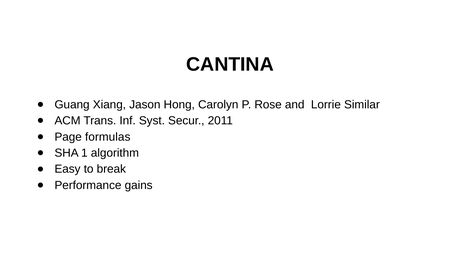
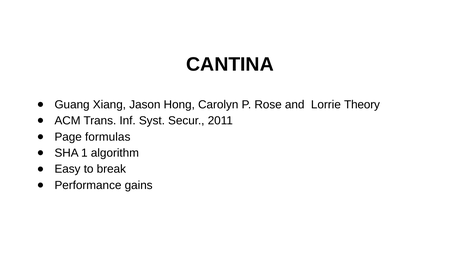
Similar: Similar -> Theory (362, 105)
